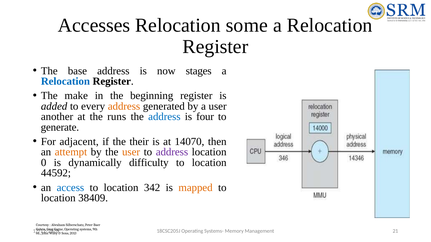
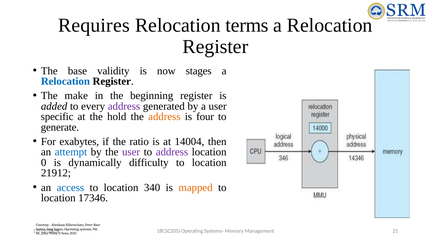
Accesses: Accesses -> Requires (94, 26)
some: some -> terms (247, 26)
base address: address -> validity (113, 71)
address colour: orange -> purple (124, 106)
another: another -> specific (57, 117)
runs: runs -> hold (117, 117)
address colour: blue -> orange (164, 117)
adjacent: adjacent -> exabytes (79, 142)
their: their -> ratio (139, 142)
14070: 14070 -> 14004 (189, 142)
attempt colour: orange -> blue (71, 152)
user colour: orange -> purple (131, 152)
44592: 44592 -> 21912 (56, 173)
342: 342 -> 340 (152, 188)
38409: 38409 -> 17346 (93, 198)
